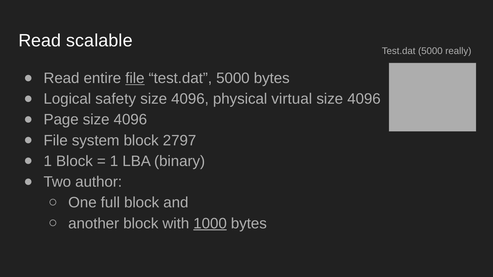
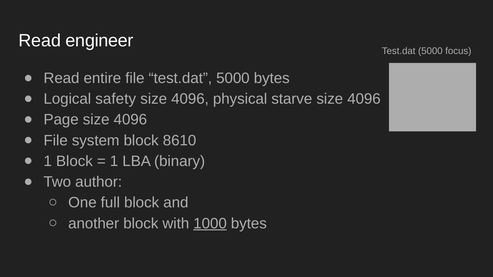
scalable: scalable -> engineer (100, 41)
really: really -> focus (458, 51)
file underline: present -> none (135, 78)
virtual: virtual -> starve (292, 99)
2797: 2797 -> 8610 (180, 141)
